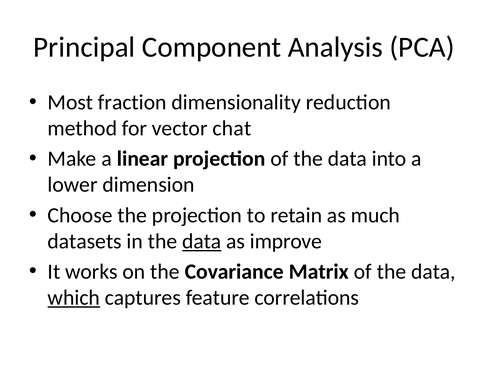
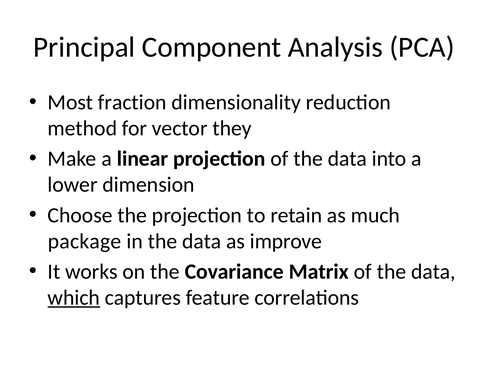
chat: chat -> they (232, 128)
datasets: datasets -> package (85, 241)
data underline: present -> none (202, 241)
